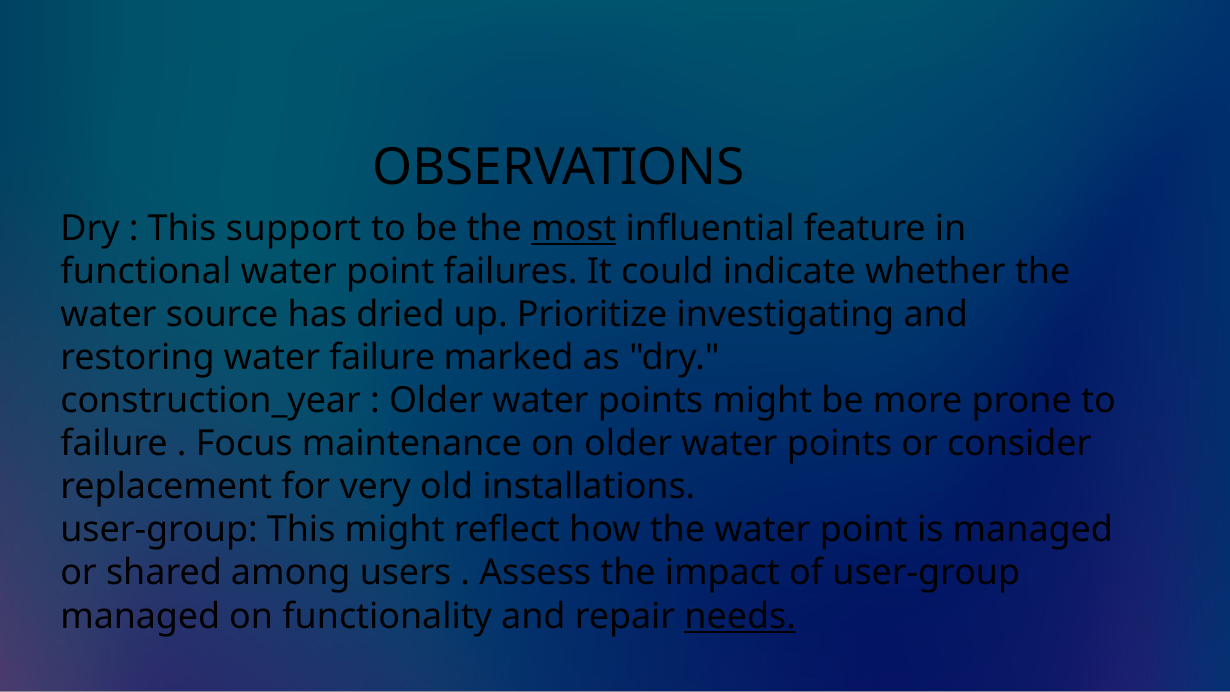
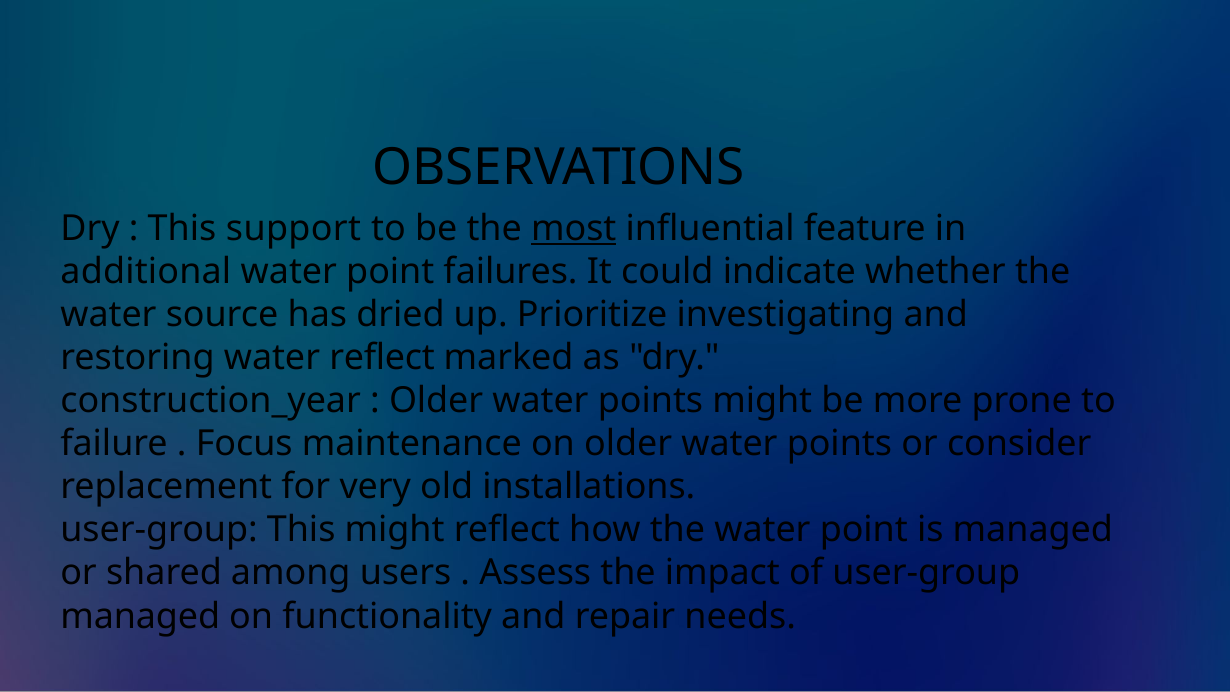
functional: functional -> additional (146, 271)
water failure: failure -> reflect (382, 358)
needs underline: present -> none (740, 616)
